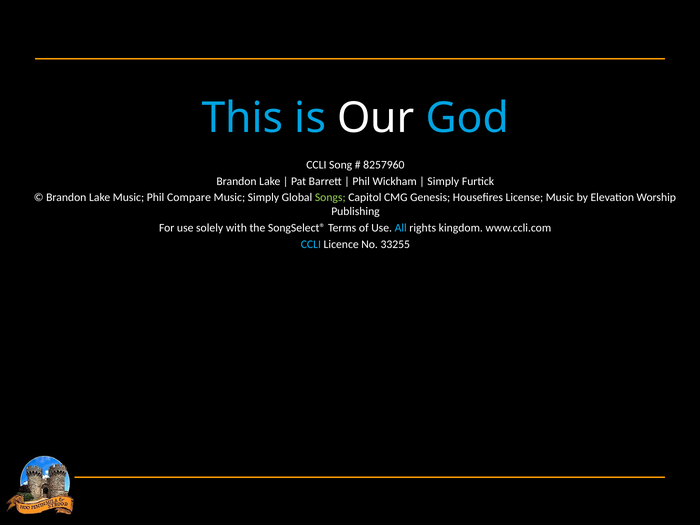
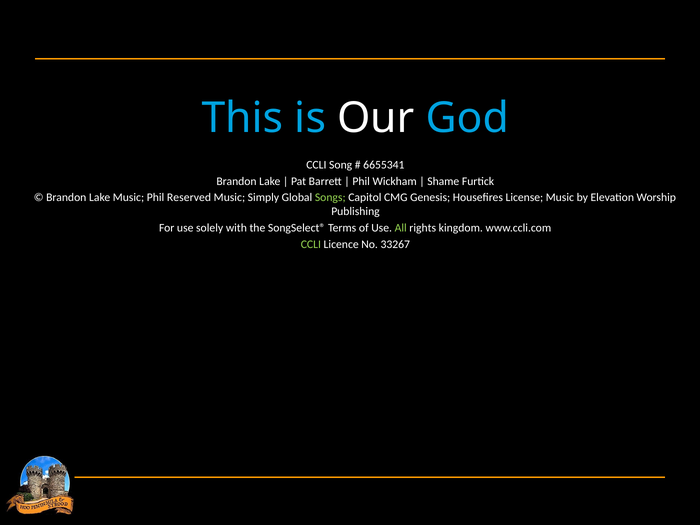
8257960: 8257960 -> 6655341 (384, 165)
Simply: Simply -> Shame (443, 181)
Compare: Compare -> Reserved (189, 198)
All colour: light blue -> light green (401, 228)
CCLI colour: light blue -> light green (311, 244)
33255: 33255 -> 33267 (395, 244)
